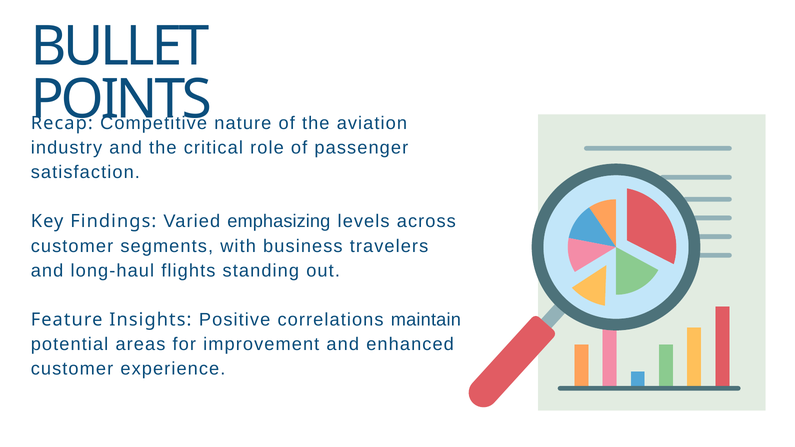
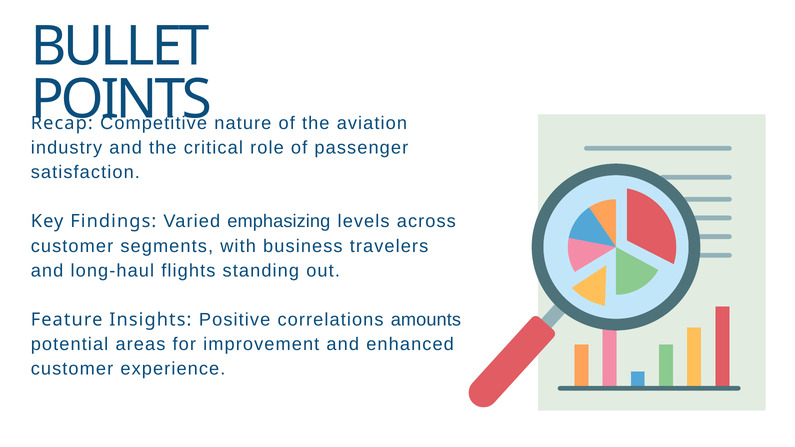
maintain: maintain -> amounts (426, 320)
